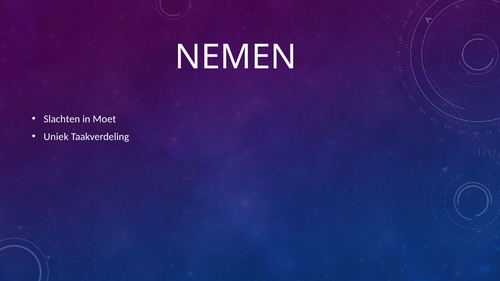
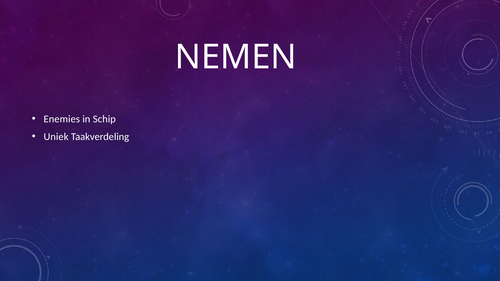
Slachten: Slachten -> Enemies (62, 119)
Moet: Moet -> Schip (104, 119)
